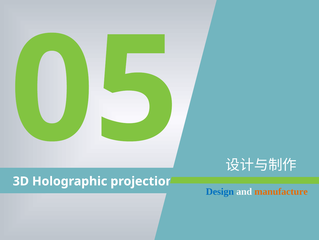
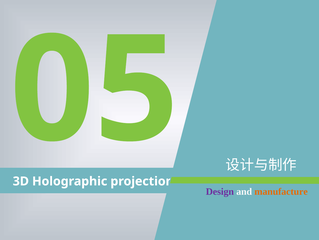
Design colour: blue -> purple (220, 191)
